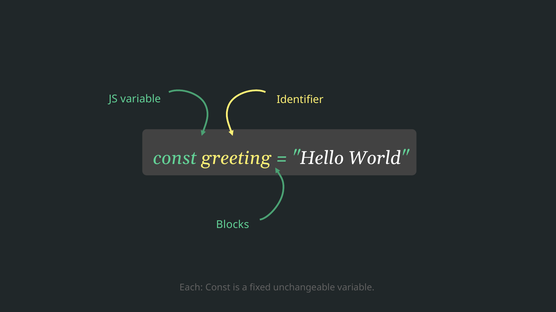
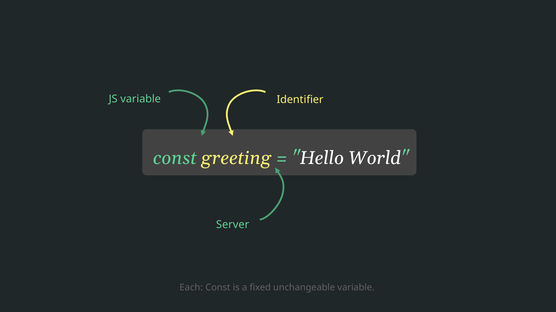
Blocks: Blocks -> Server (233, 225)
